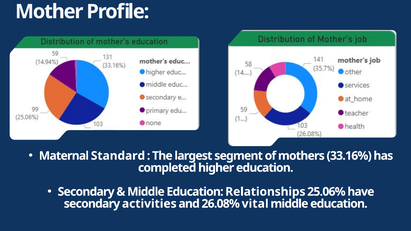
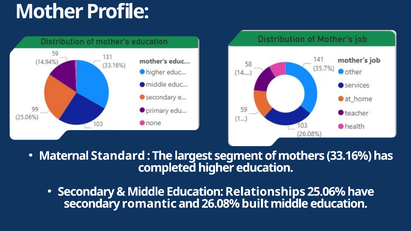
activities: activities -> romantic (149, 204)
vital: vital -> built (255, 204)
